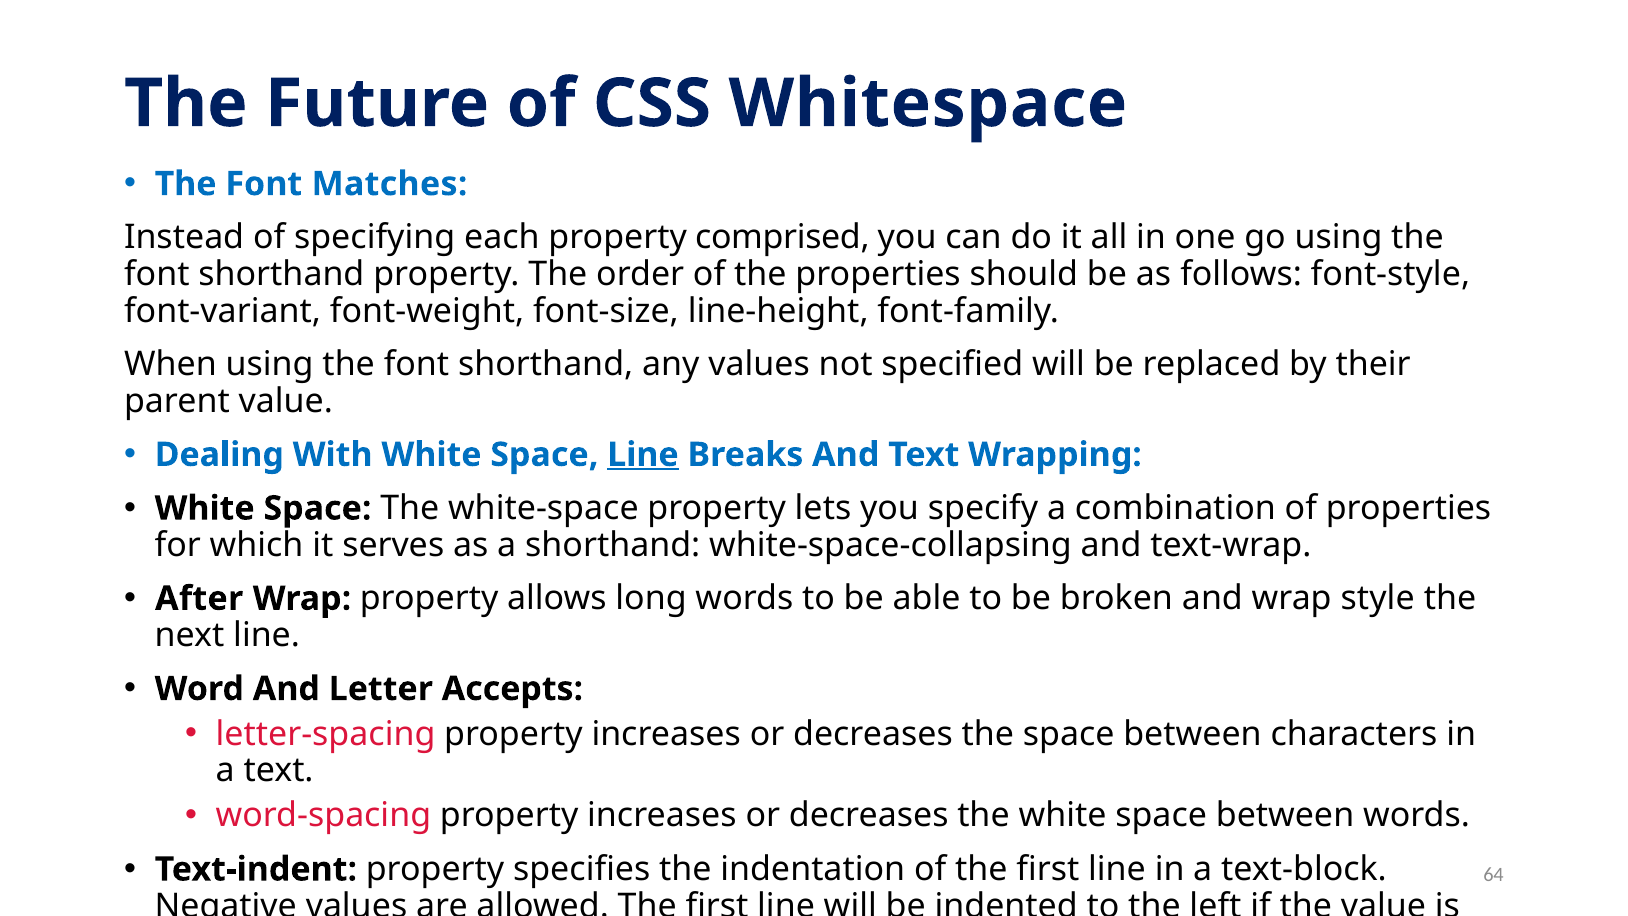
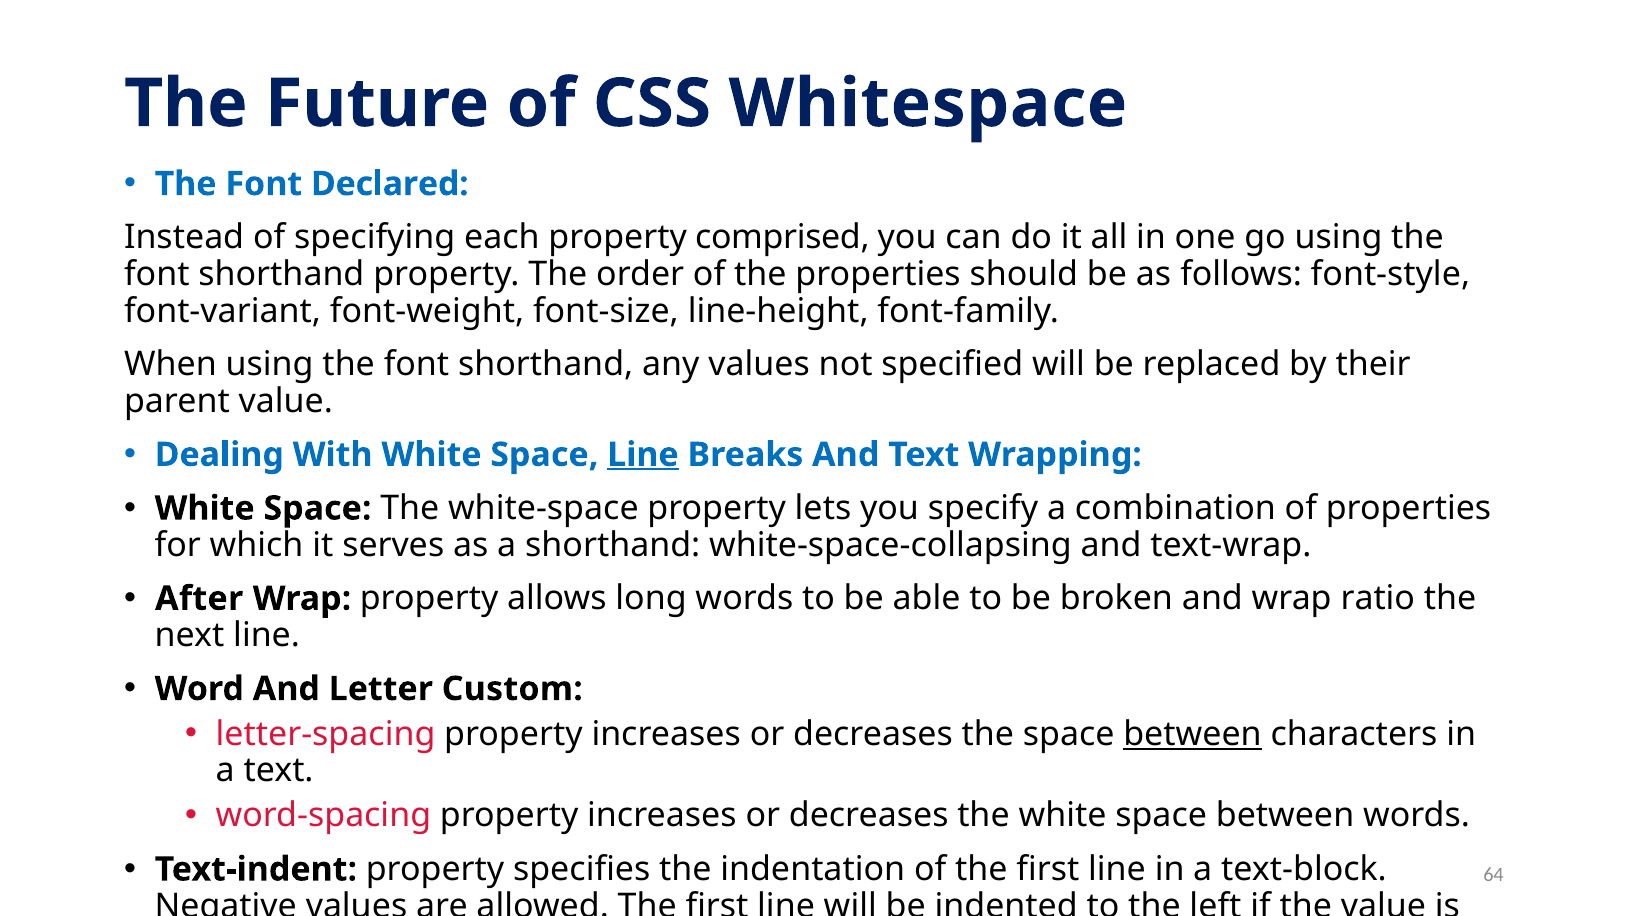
Matches: Matches -> Declared (390, 184)
style: style -> ratio (1378, 598)
Accepts: Accepts -> Custom (512, 689)
between underline: none -> present (1193, 734)
